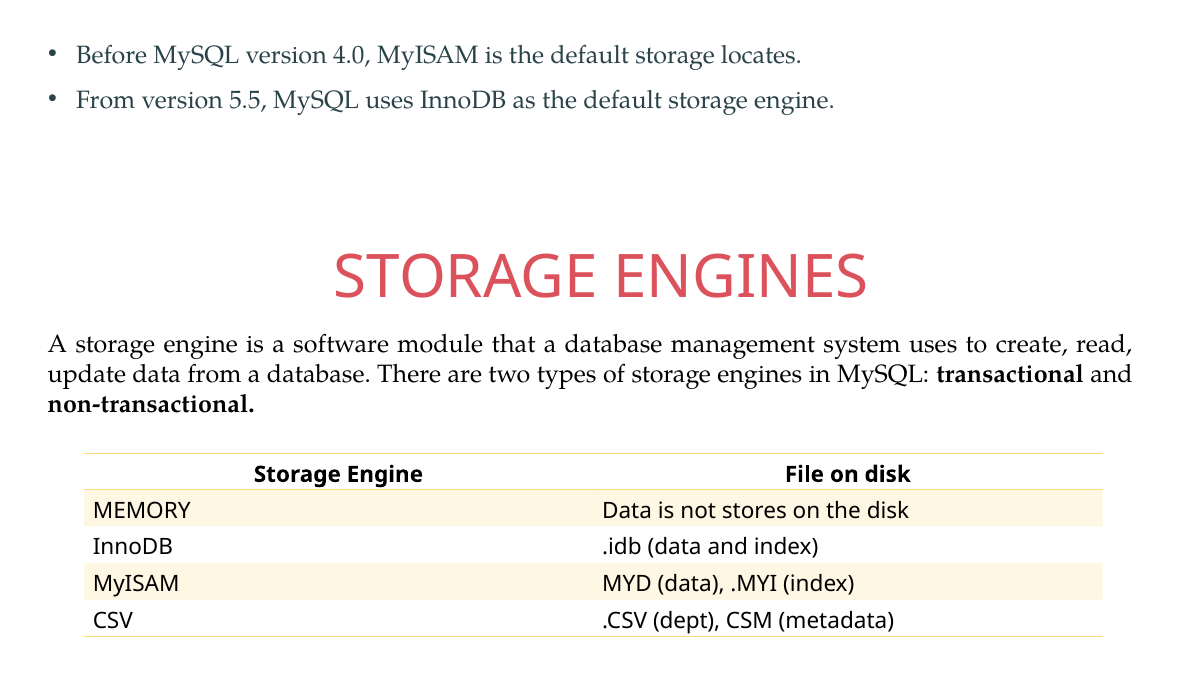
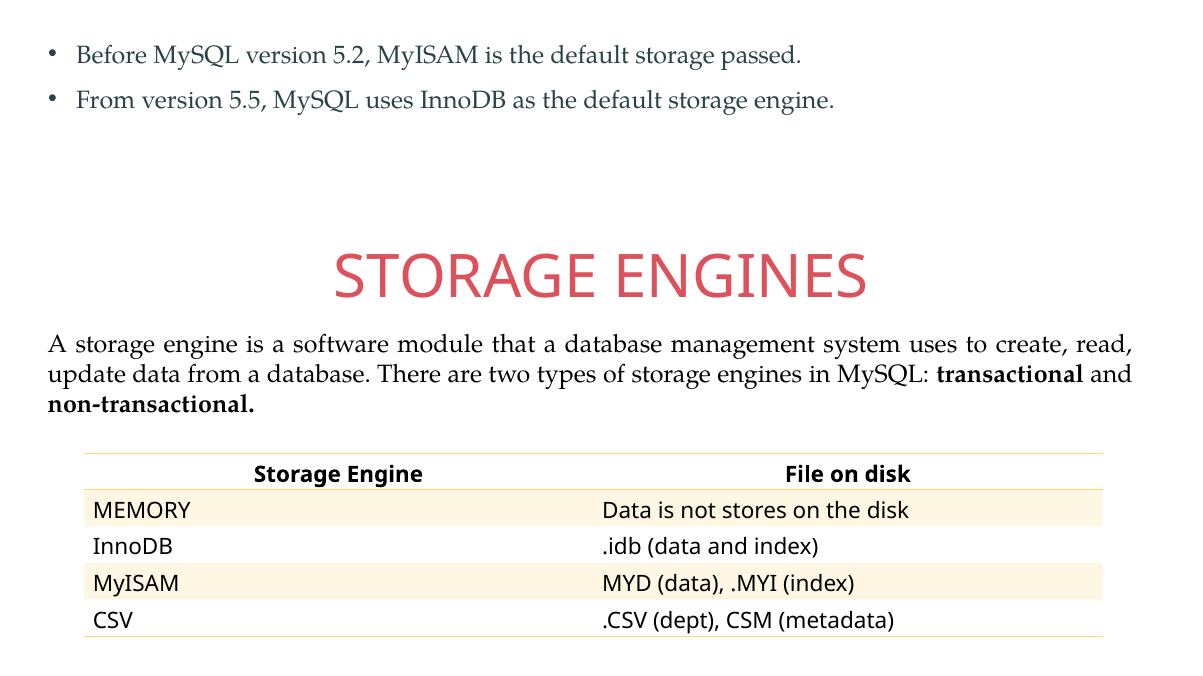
4.0: 4.0 -> 5.2 (352, 55)
locates: locates -> passed (761, 55)
